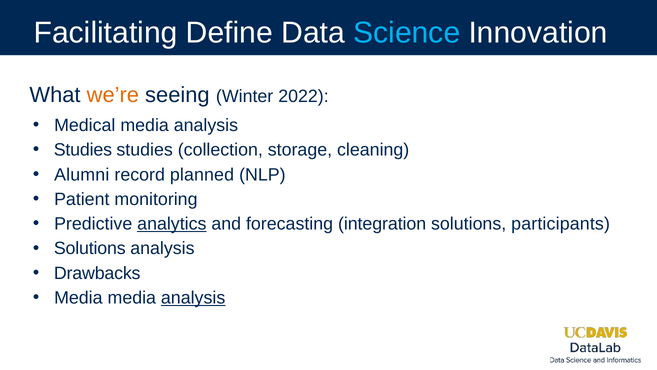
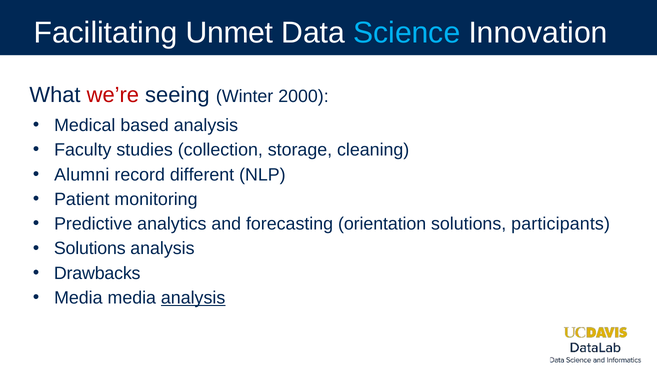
Define: Define -> Unmet (230, 33)
we’re colour: orange -> red (113, 95)
2022: 2022 -> 2000 (303, 96)
Medical media: media -> based (145, 125)
Studies: Studies -> Faculty (83, 150)
planned: planned -> different (202, 175)
analytics underline: present -> none (172, 224)
integration: integration -> orientation (382, 224)
